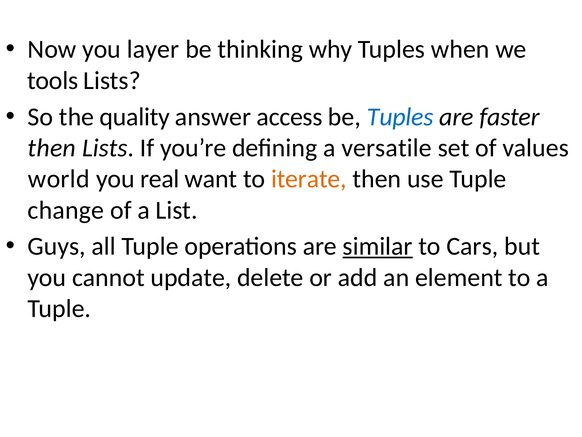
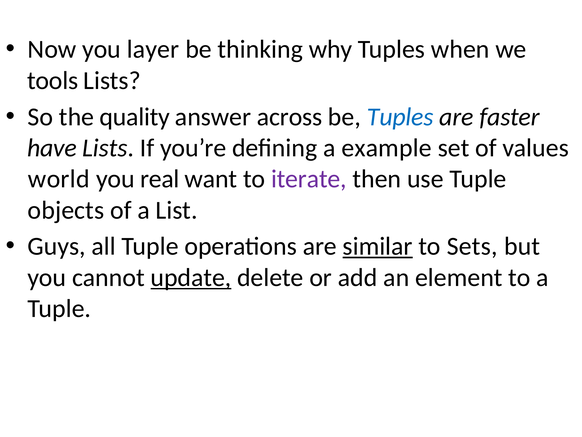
access: access -> across (290, 117)
then: then -> have (52, 148)
versatile: versatile -> example (387, 148)
iterate colour: orange -> purple (309, 179)
change: change -> objects (66, 210)
Cars: Cars -> Sets (472, 246)
update underline: none -> present (191, 277)
